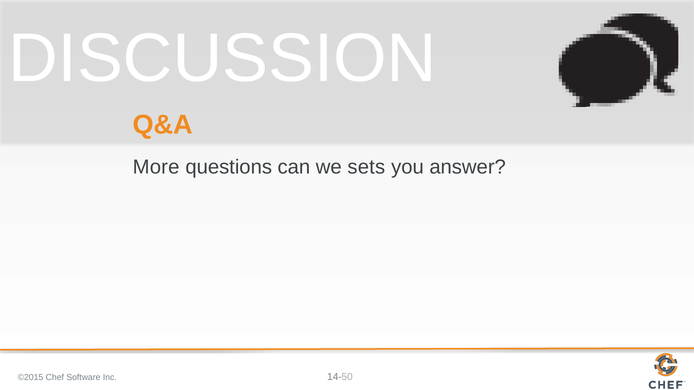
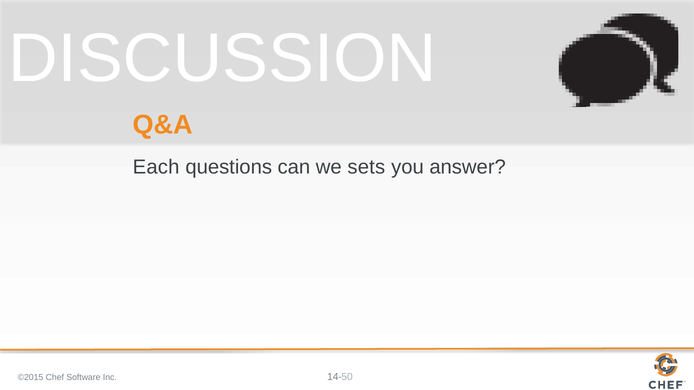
More: More -> Each (156, 167)
